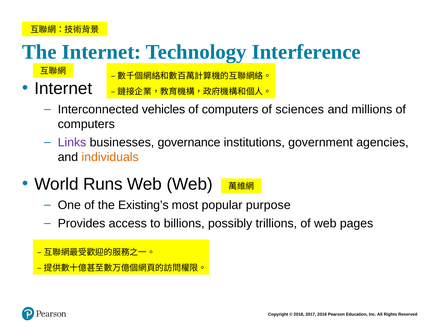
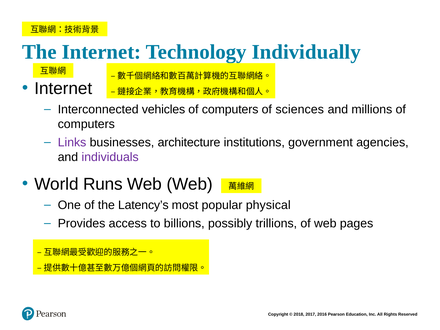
Interference: Interference -> Individually (306, 52)
governance: governance -> architecture (189, 142)
individuals colour: orange -> purple (110, 157)
Existing’s: Existing’s -> Latency’s (143, 205)
purpose: purpose -> physical (268, 205)
